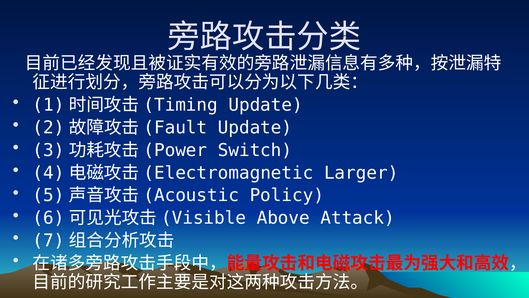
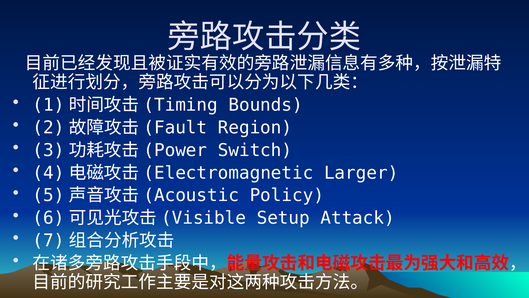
Update: Update -> Bounds (266, 105)
Update: Update -> Region (255, 127)
Above: Above -> Setup (283, 218)
